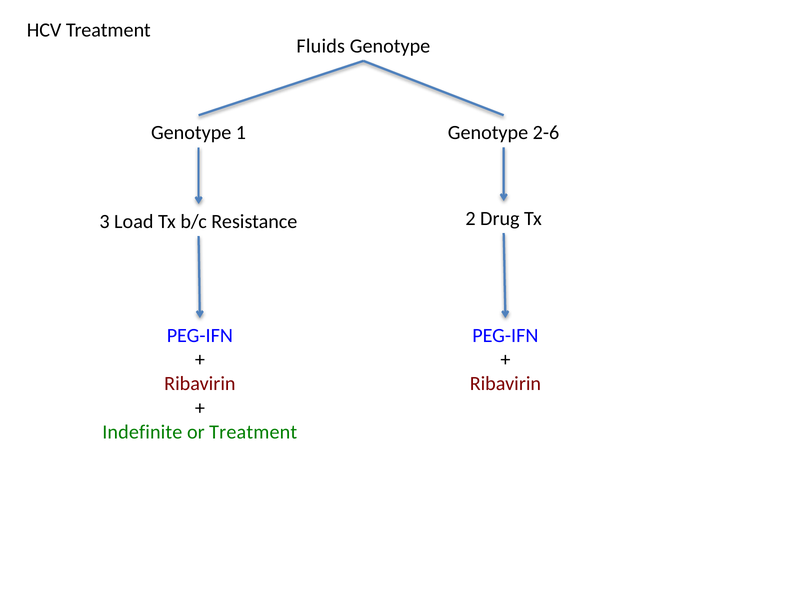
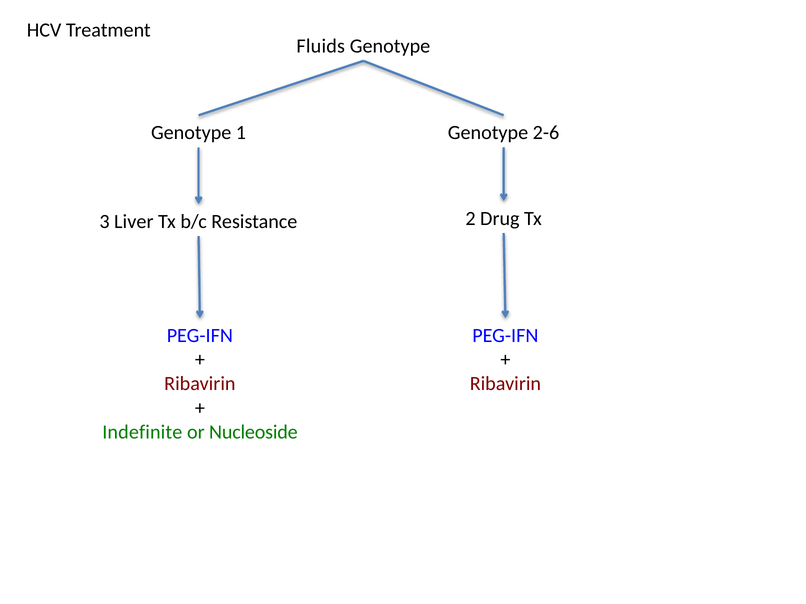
Load: Load -> Liver (134, 222)
or Treatment: Treatment -> Nucleoside (253, 432)
